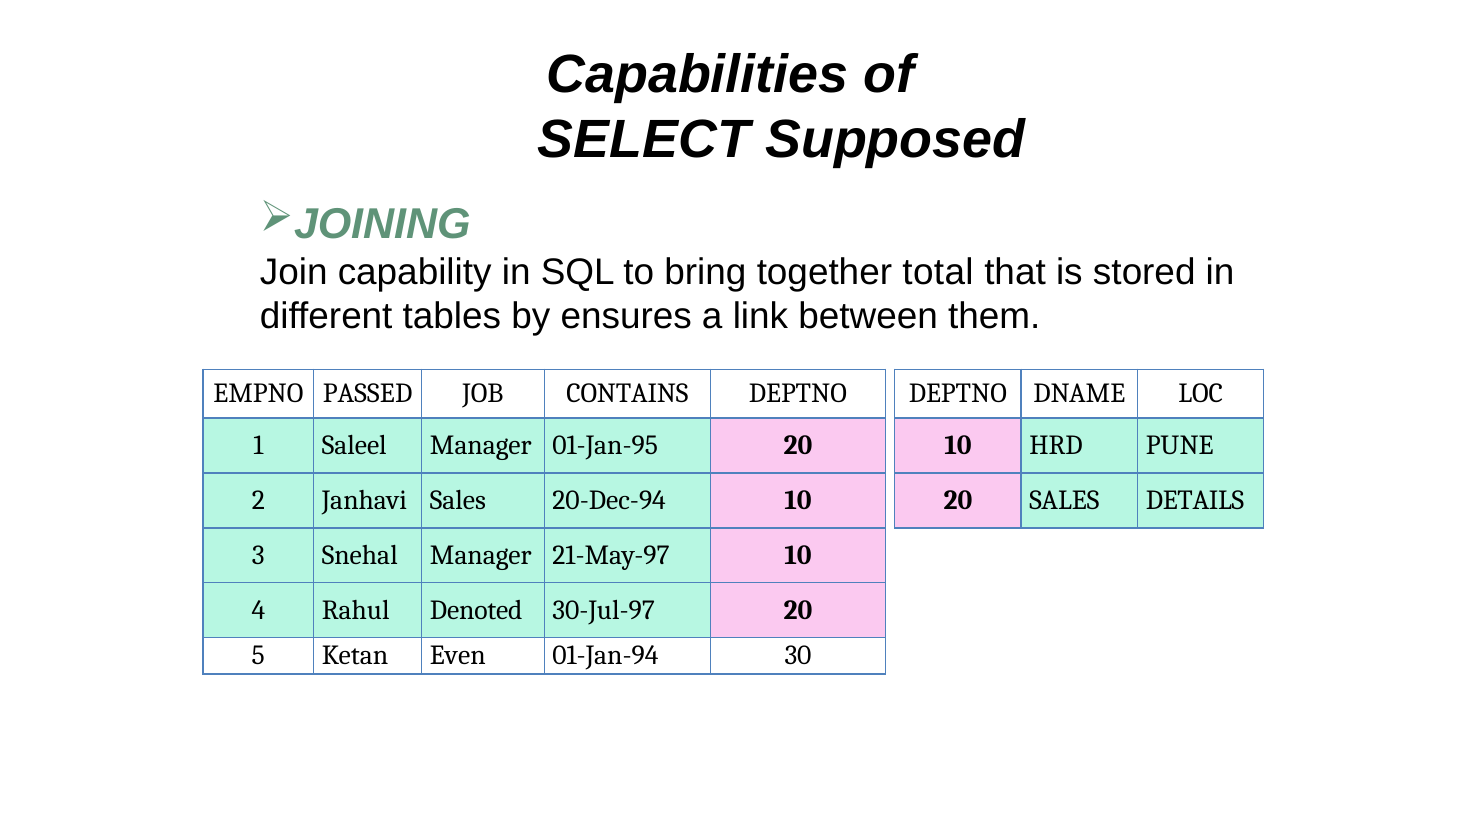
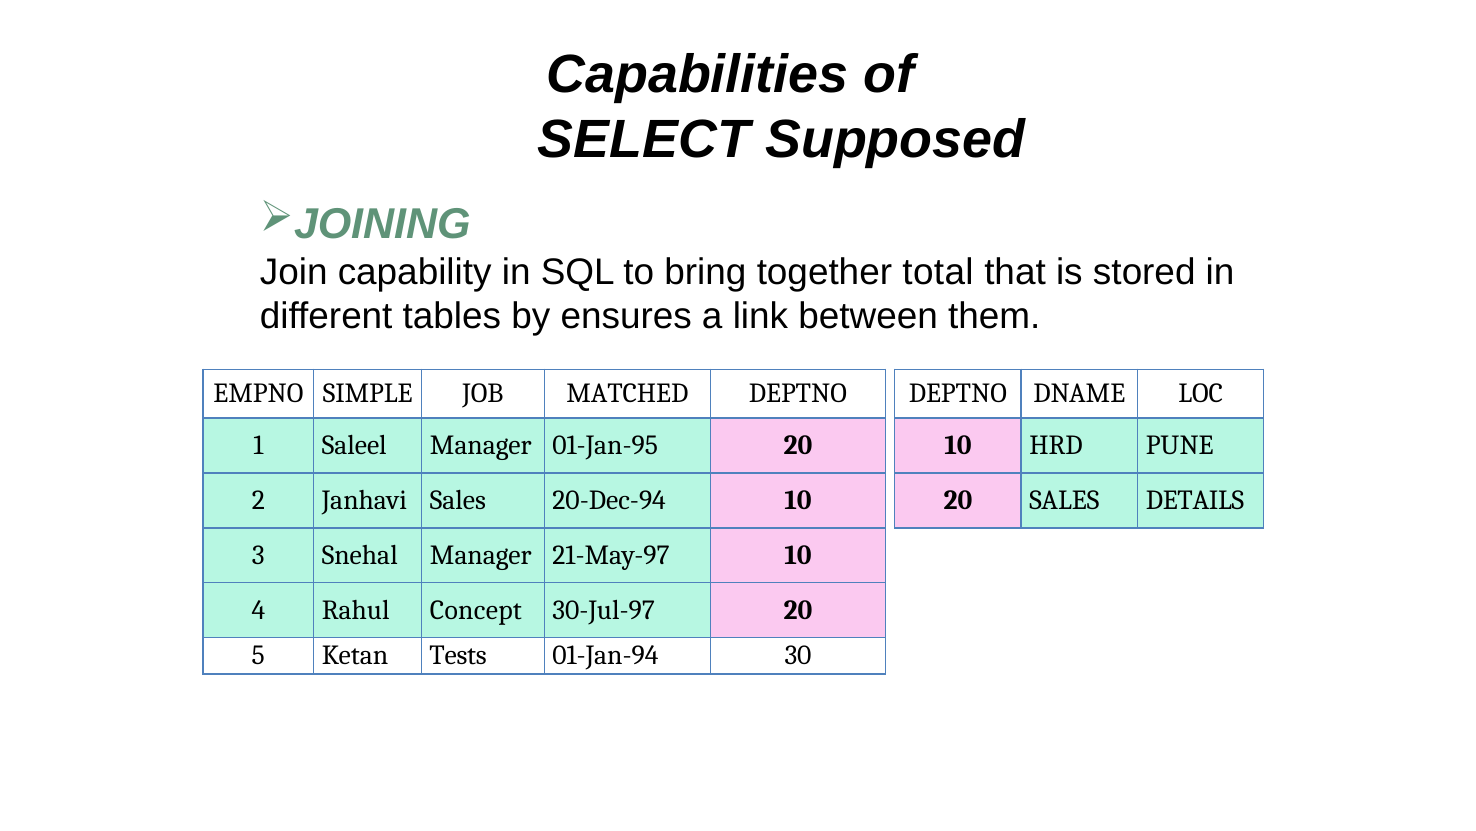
PASSED: PASSED -> SIMPLE (368, 393)
CONTAINS: CONTAINS -> MATCHED (627, 393)
Denoted: Denoted -> Concept (476, 610)
Even: Even -> Tests (458, 655)
